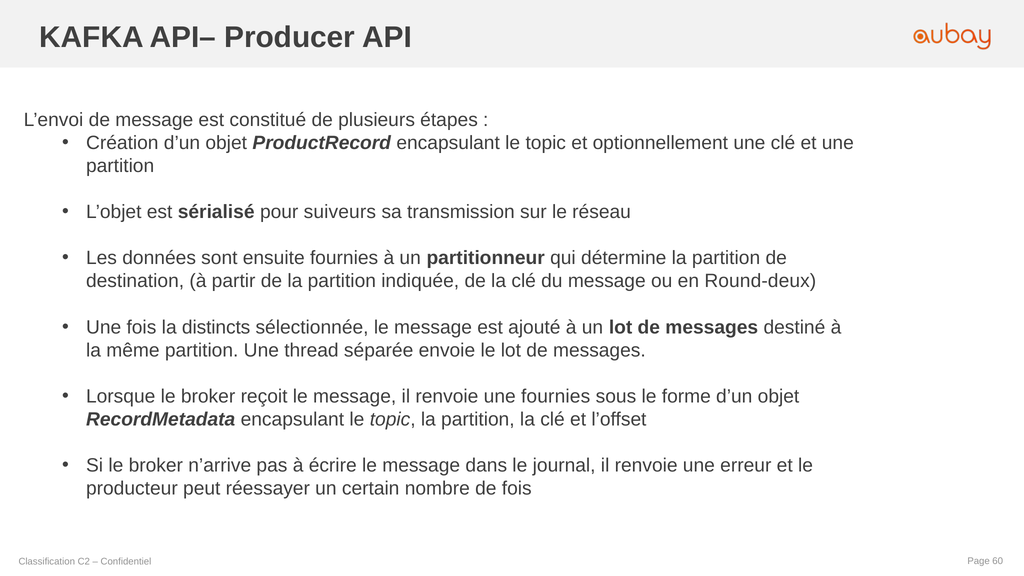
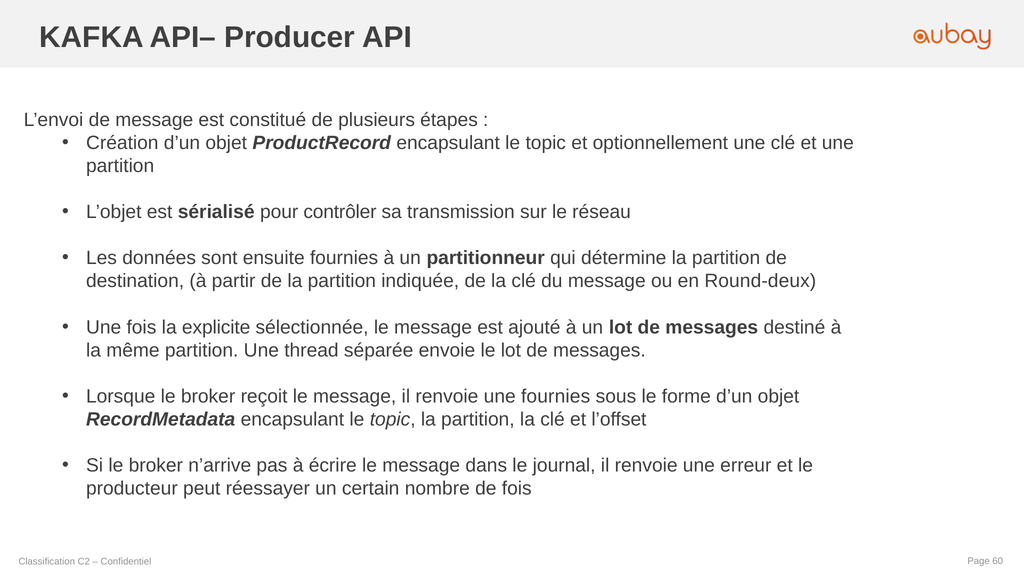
suiveurs: suiveurs -> contrôler (340, 212)
distincts: distincts -> explicite (216, 327)
